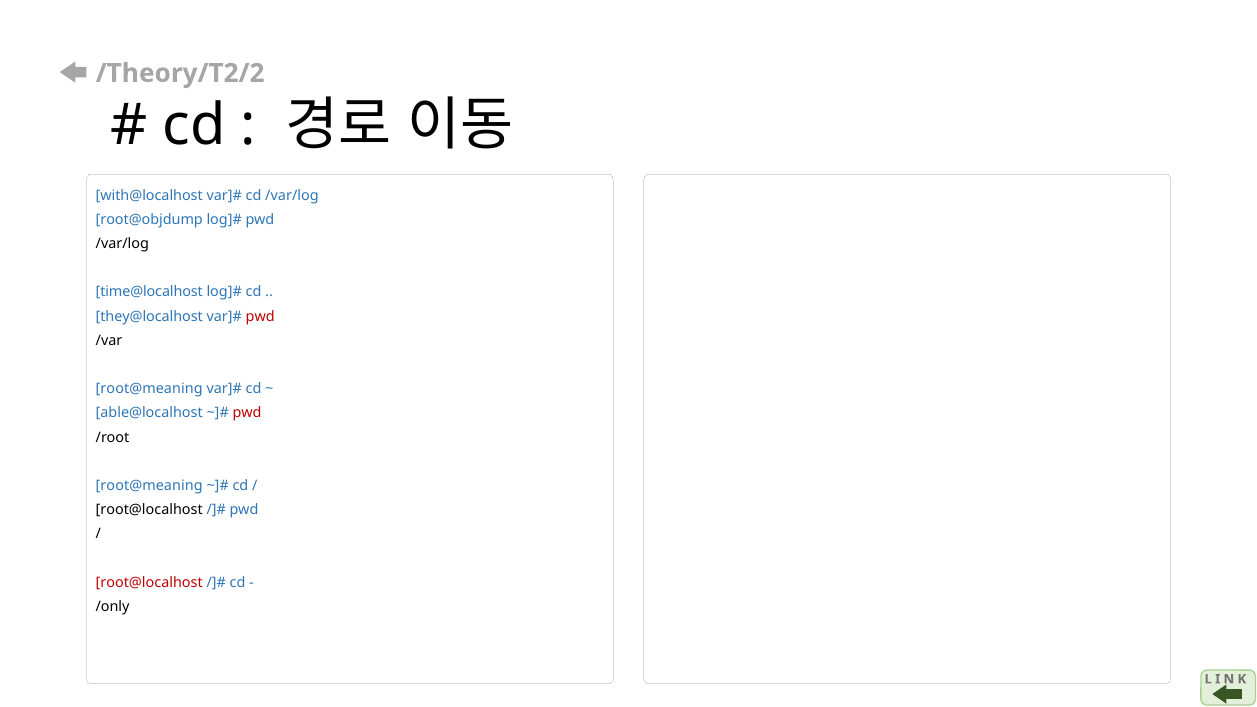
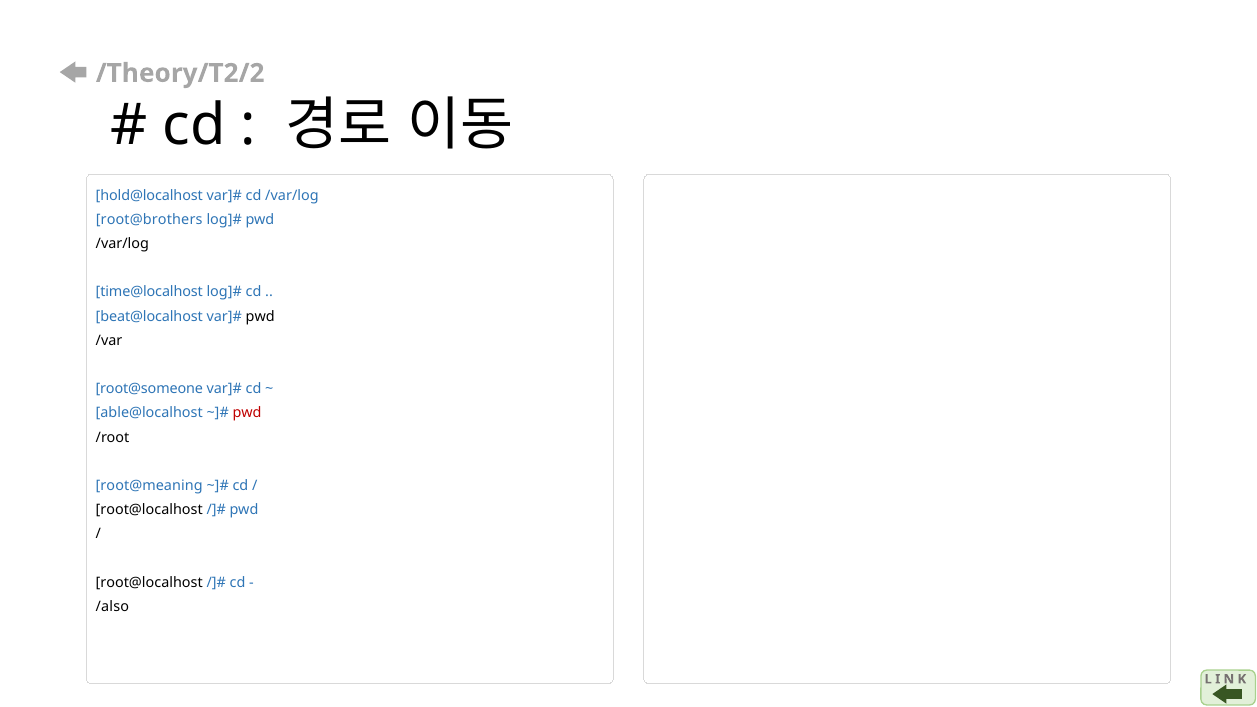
with@localhost: with@localhost -> hold@localhost (149, 195)
root@objdump: root@objdump -> root@brothers (149, 220)
they@localhost: they@localhost -> beat@localhost (149, 316)
pwd colour: red -> black (260, 316)
root@meaning: root@meaning -> root@someone (149, 389)
root@localhost colour: red -> black (149, 583)
/only: /only -> /also (112, 607)
